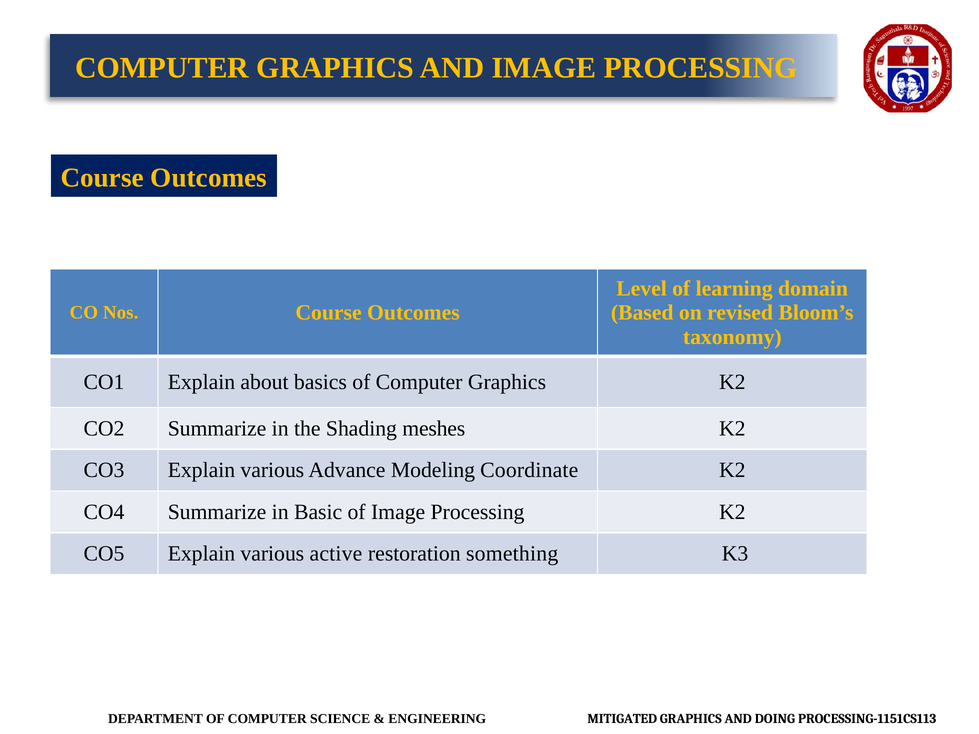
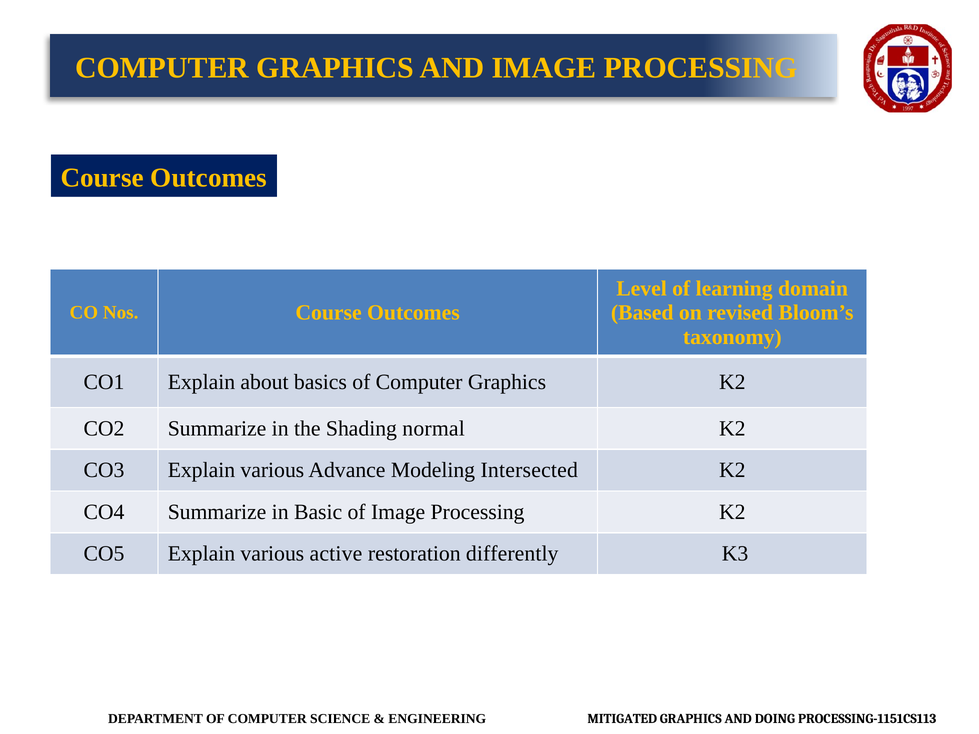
meshes: meshes -> normal (434, 429)
Coordinate: Coordinate -> Intersected (529, 470)
something: something -> differently (512, 554)
